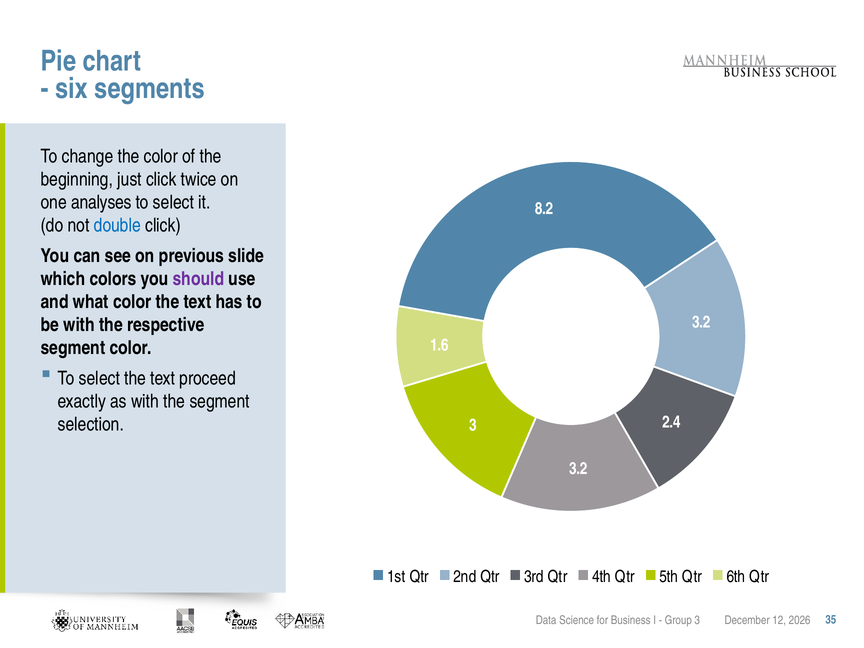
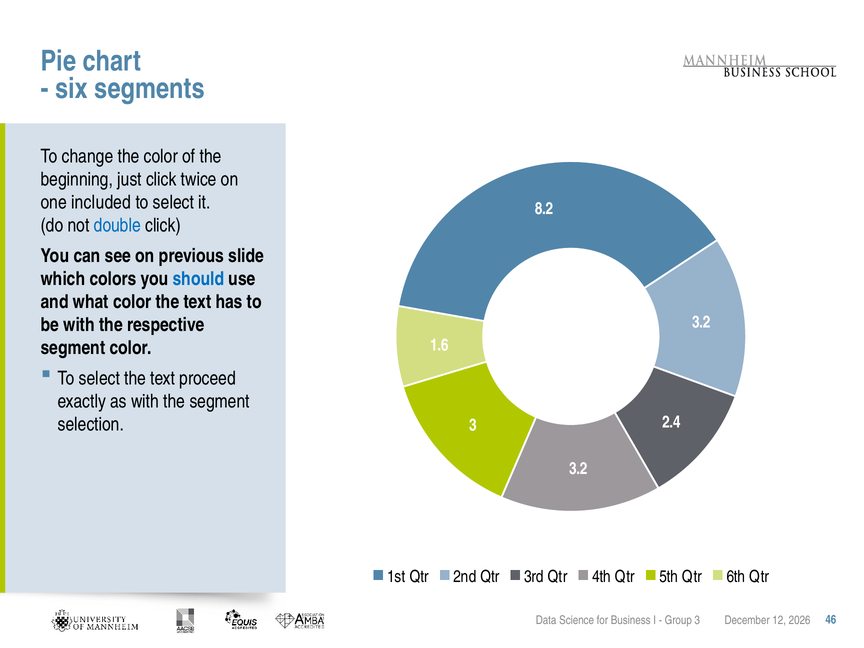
analyses: analyses -> included (101, 203)
should colour: purple -> blue (198, 279)
35: 35 -> 46 (831, 620)
